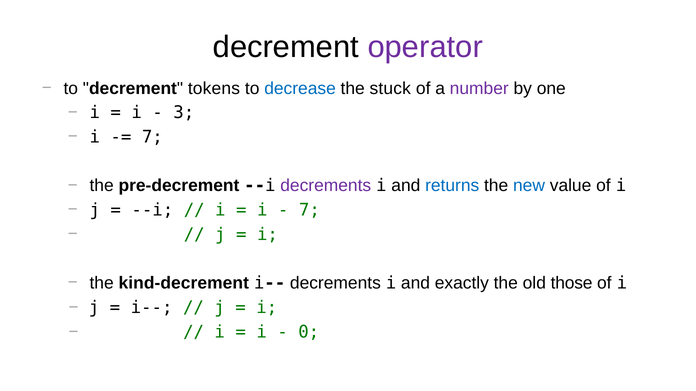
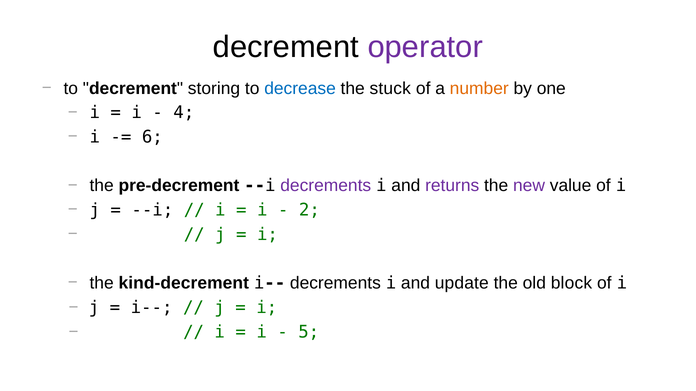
tokens: tokens -> storing (214, 88)
number colour: purple -> orange (479, 88)
3: 3 -> 4 (184, 113)
7: 7 -> 6 (152, 137)
returns colour: blue -> purple (452, 186)
new colour: blue -> purple (529, 186)
7: 7 -> 2 (309, 210)
exactly: exactly -> update (462, 283)
those: those -> block (571, 283)
0: 0 -> 5 (309, 333)
